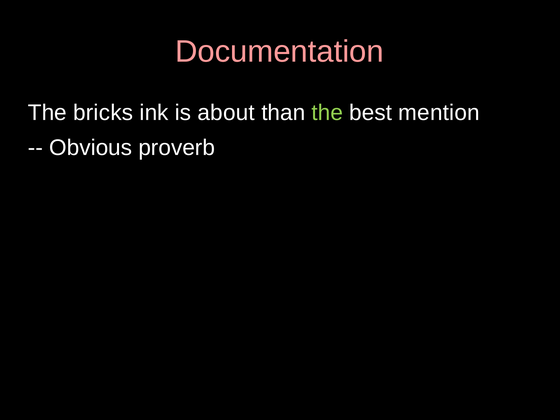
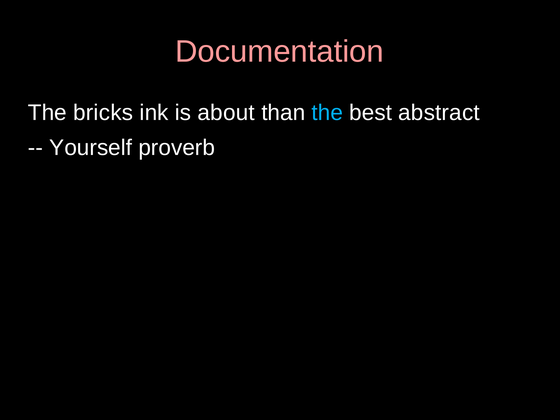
the colour: light green -> light blue (327, 113)
mention: mention -> abstract (439, 113)
Obvious: Obvious -> Yourself (91, 148)
